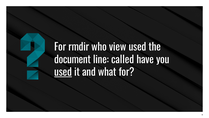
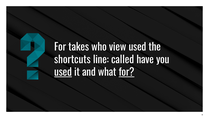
rmdir: rmdir -> takes (79, 47)
document: document -> shortcuts (72, 60)
for underline: none -> present (127, 72)
